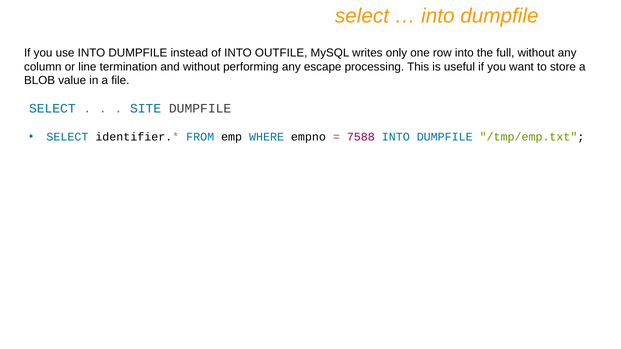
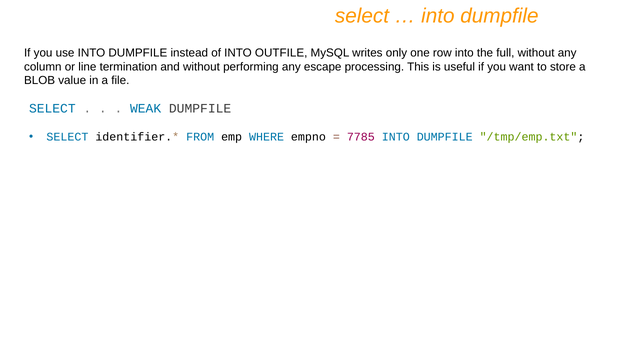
SITE: SITE -> WEAK (146, 109)
7588: 7588 -> 7785 (361, 137)
